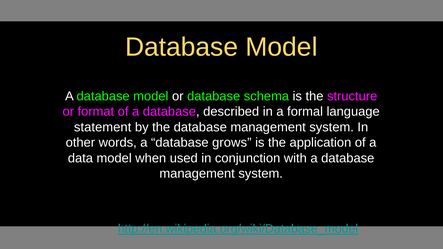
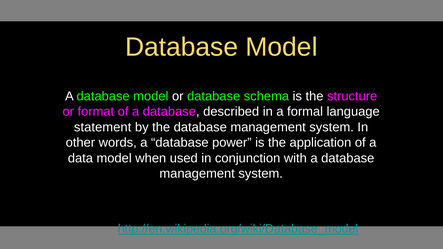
grows: grows -> power (232, 143)
